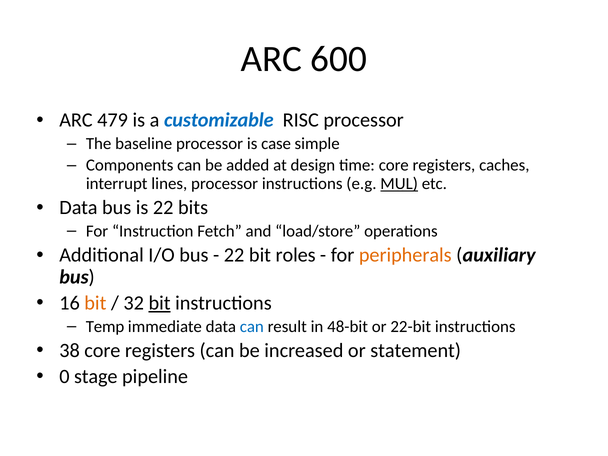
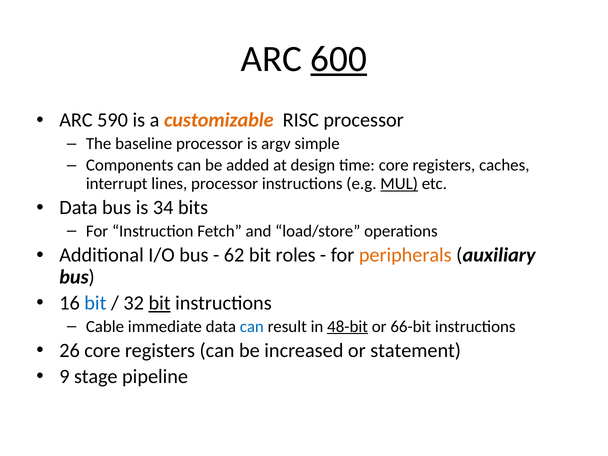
600 underline: none -> present (339, 59)
479: 479 -> 590 (113, 120)
customizable colour: blue -> orange (219, 120)
case: case -> argv (276, 144)
is 22: 22 -> 34 (163, 208)
22: 22 -> 62 (234, 255)
bit colour: orange -> blue (95, 303)
Temp: Temp -> Cable (105, 326)
48-bit underline: none -> present (348, 326)
22-bit: 22-bit -> 66-bit (411, 326)
38: 38 -> 26 (70, 351)
0: 0 -> 9 (64, 376)
